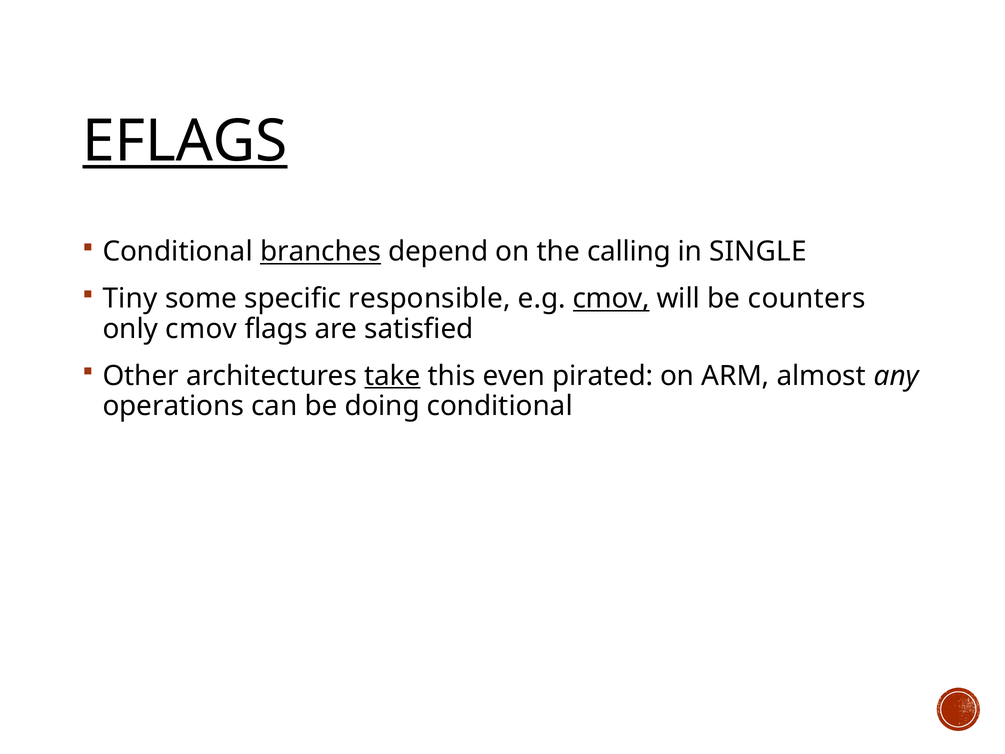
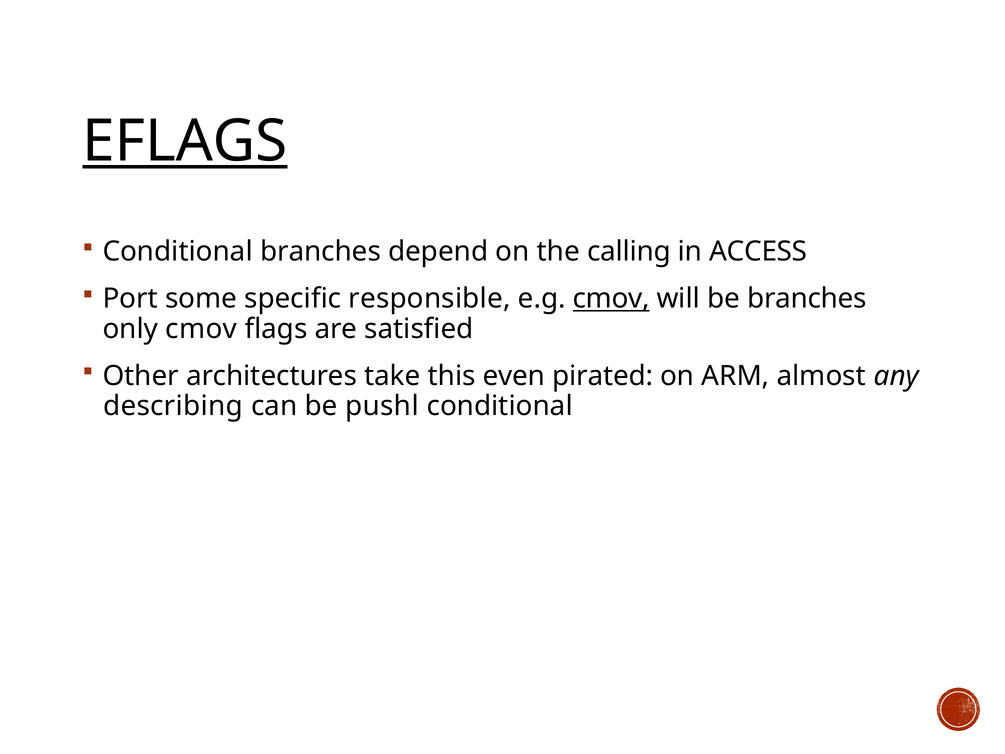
branches underline: present -> none (320, 252)
SINGLE: SINGLE -> ACCESS (758, 252)
Tiny: Tiny -> Port (130, 299)
be counters: counters -> branches (807, 299)
take underline: present -> none (392, 376)
operations: operations -> describing (173, 406)
doing: doing -> pushl (382, 406)
